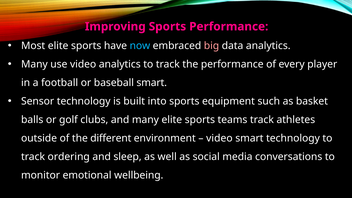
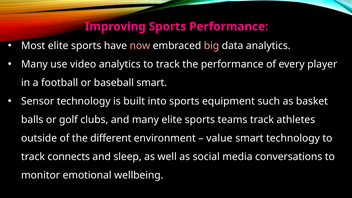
now colour: light blue -> pink (140, 46)
video: video -> value (219, 138)
ordering: ordering -> connects (69, 157)
